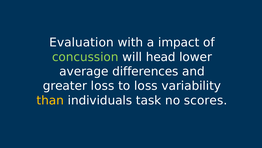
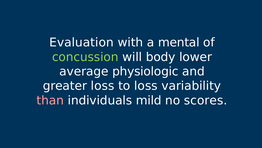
impact: impact -> mental (179, 42)
head: head -> body (161, 57)
differences: differences -> physiologic (145, 71)
than colour: yellow -> pink (50, 100)
task: task -> mild (149, 100)
